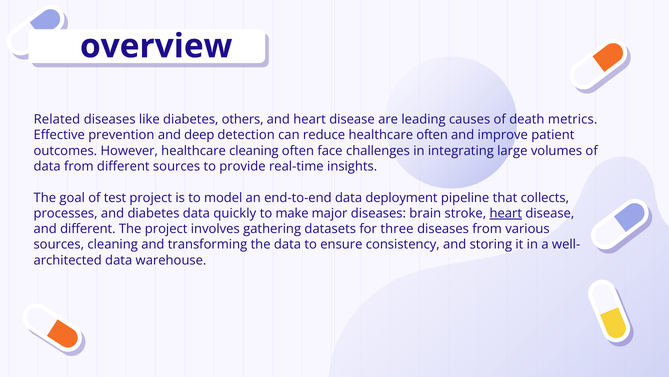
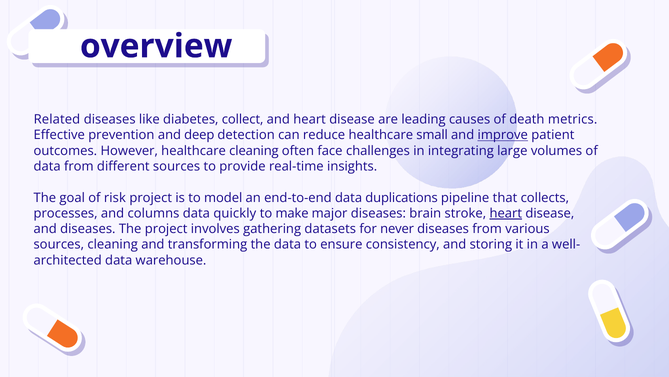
others: others -> collect (243, 119)
healthcare often: often -> small (432, 135)
improve underline: none -> present (503, 135)
test: test -> risk (115, 197)
deployment: deployment -> duplications (402, 197)
and diabetes: diabetes -> columns (153, 213)
and different: different -> diseases (88, 229)
three: three -> never (397, 229)
